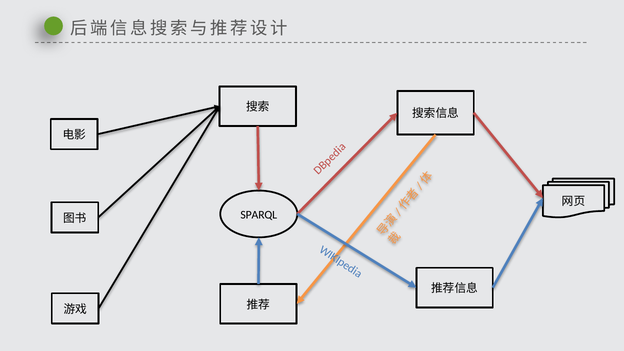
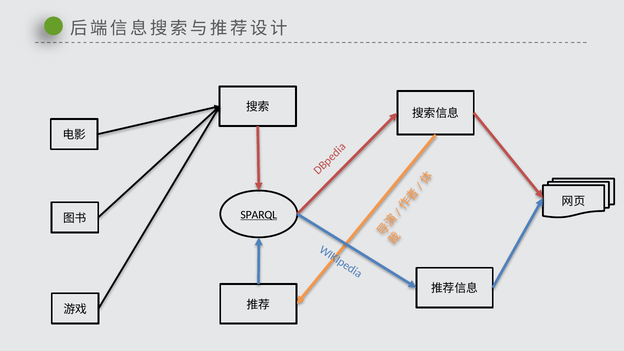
SPARQL underline: none -> present (259, 215)
